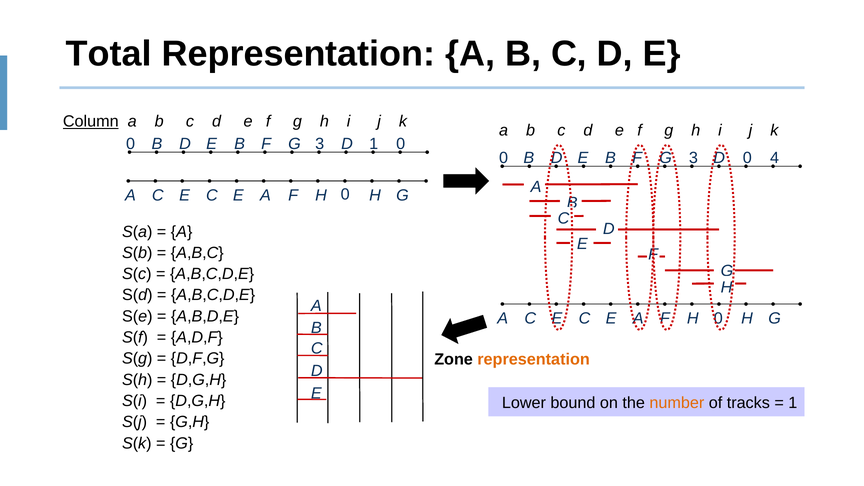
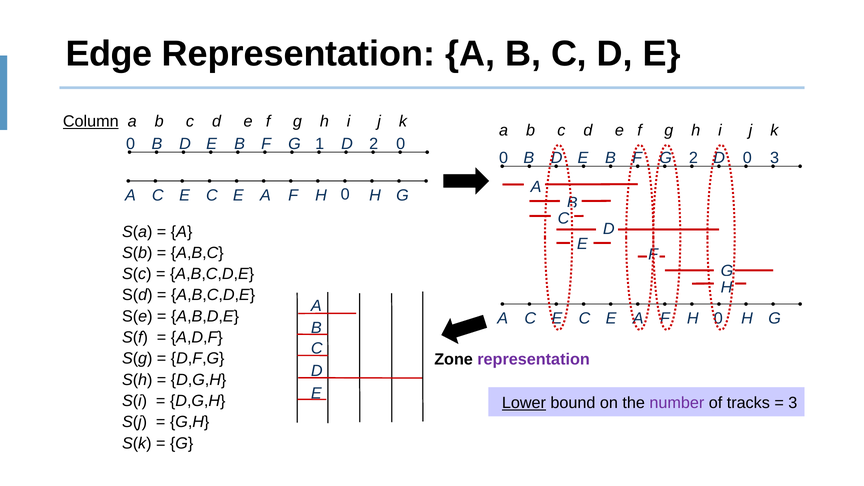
Total: Total -> Edge (109, 54)
3: 3 -> 1 (320, 144)
D 1: 1 -> 2 (374, 144)
3: 3 -> 2 (693, 158)
0 4: 4 -> 3 (775, 158)
representation colour: orange -> purple (534, 360)
Lower underline: none -> present (524, 403)
number colour: orange -> purple (677, 403)
1: 1 -> 3 (793, 403)
